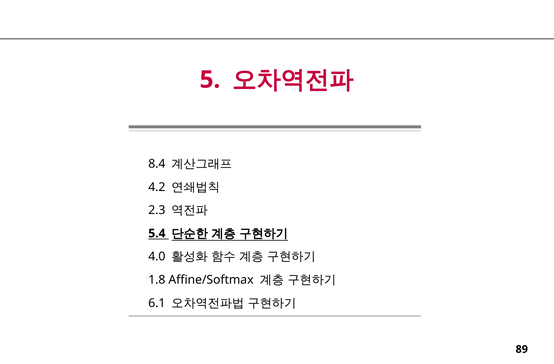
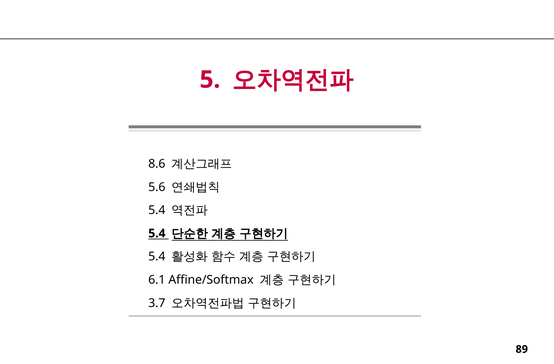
8.4: 8.4 -> 8.6 (157, 164)
4.2: 4.2 -> 5.6 (157, 187)
2.3: 2.3 -> 5.4 (157, 210)
4.0: 4.0 -> 5.4 (157, 257)
1.8: 1.8 -> 6.1 (157, 280)
6.1: 6.1 -> 3.7 (157, 303)
